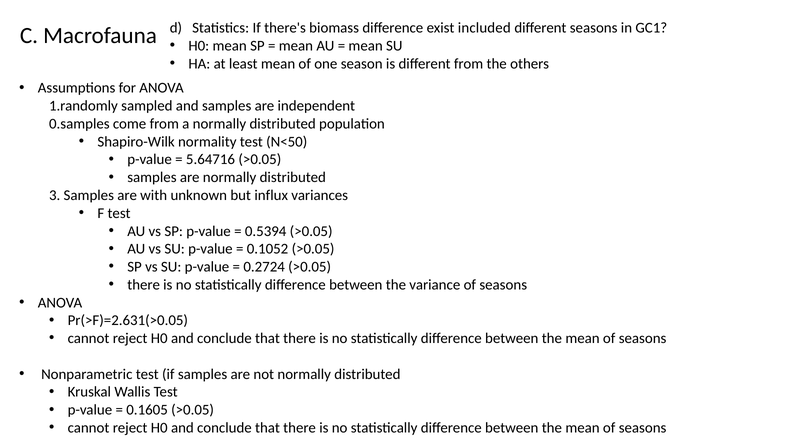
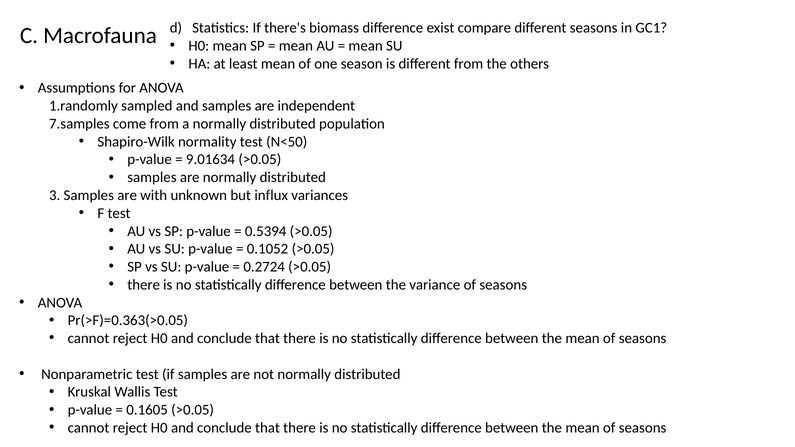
included: included -> compare (484, 28)
0.samples: 0.samples -> 7.samples (79, 124)
5.64716: 5.64716 -> 9.01634 (210, 160)
Pr(>F)=2.631(>0.05: Pr(>F)=2.631(>0.05 -> Pr(>F)=0.363(>0.05 (128, 321)
